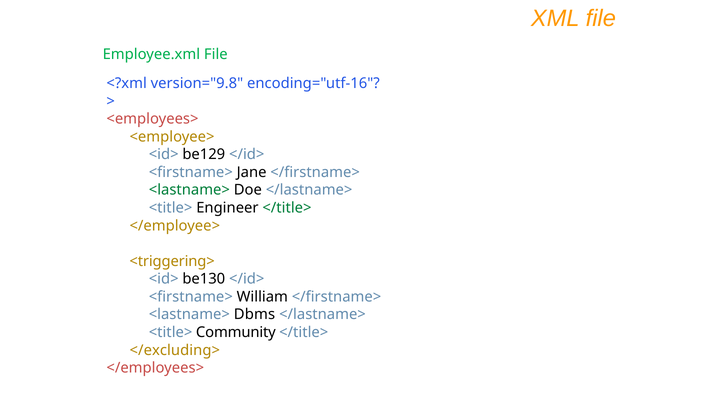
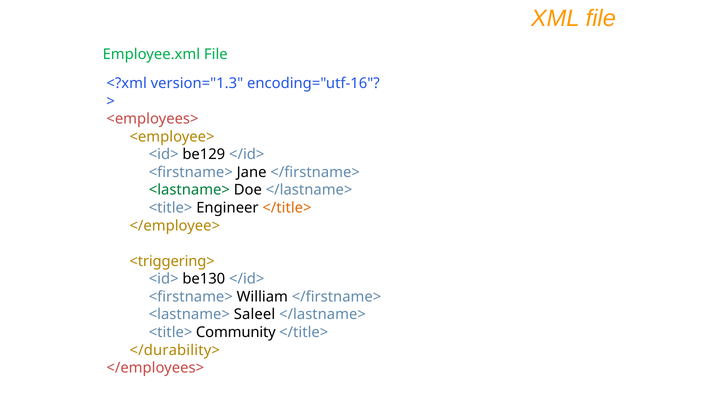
version="9.8: version="9.8 -> version="1.3 (197, 83)
</title> colour: green -> orange (287, 208)
Dbms: Dbms -> Saleel (255, 314)
</excluding>: </excluding> -> </durability> (175, 350)
